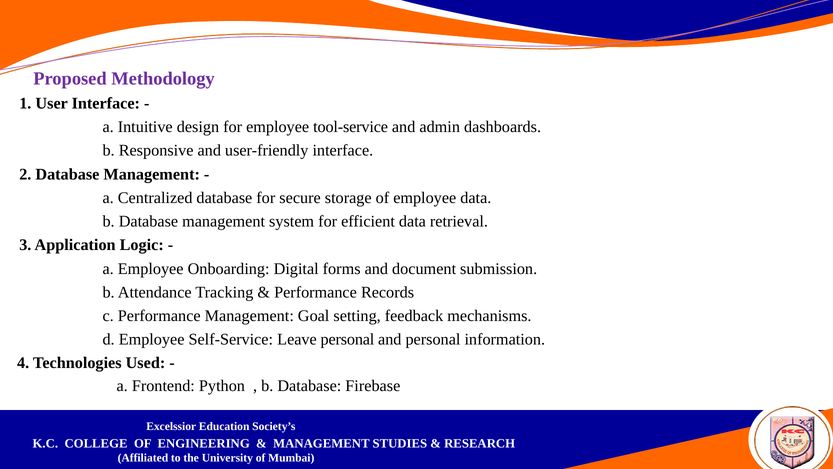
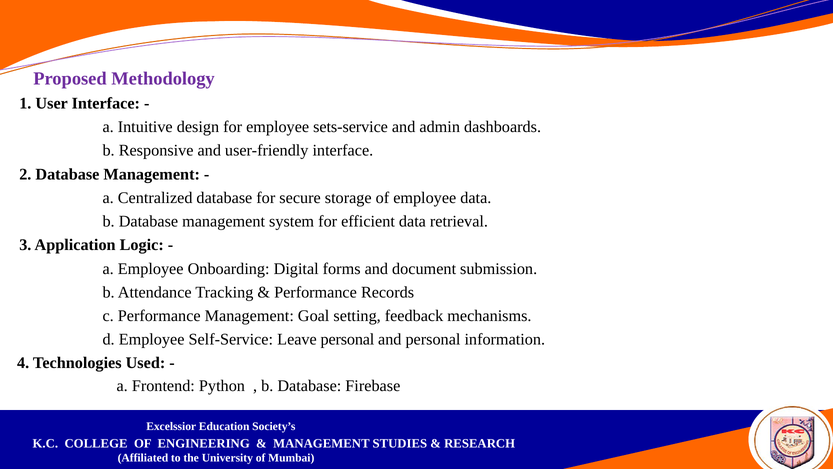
tool-service: tool-service -> sets-service (351, 127)
